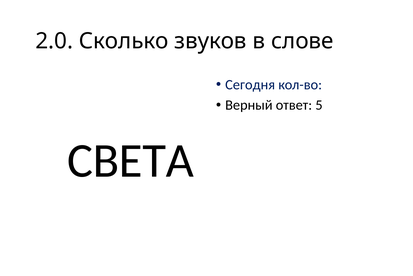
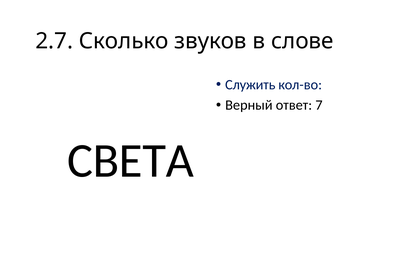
2.0: 2.0 -> 2.7 (54, 41)
Сегодня: Сегодня -> Служить (250, 84)
5: 5 -> 7 (319, 105)
